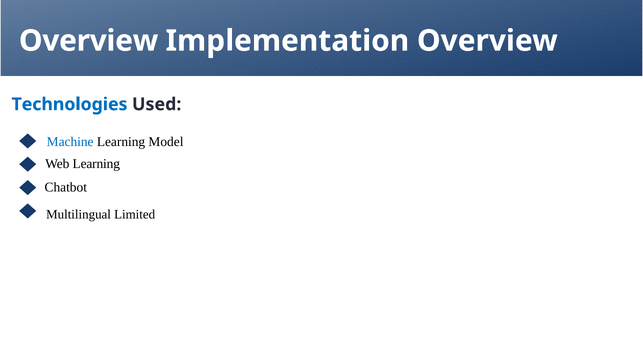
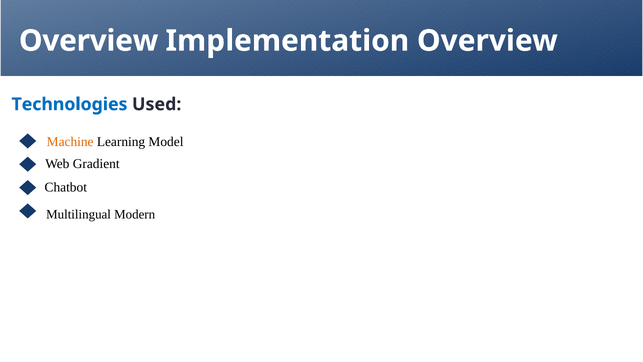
Machine colour: blue -> orange (70, 142)
Web Learning: Learning -> Gradient (96, 164)
Limited: Limited -> Modern (135, 214)
